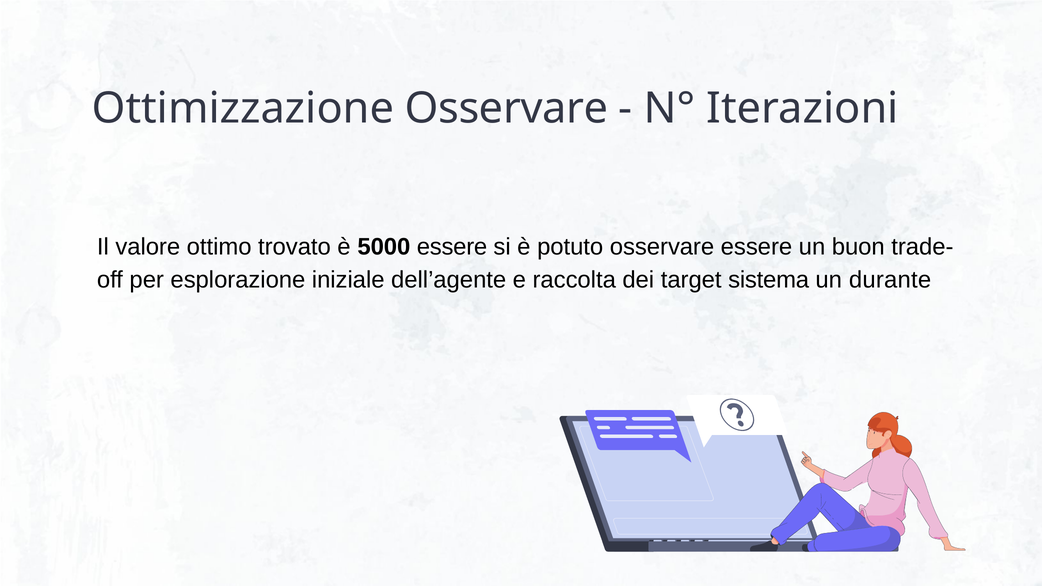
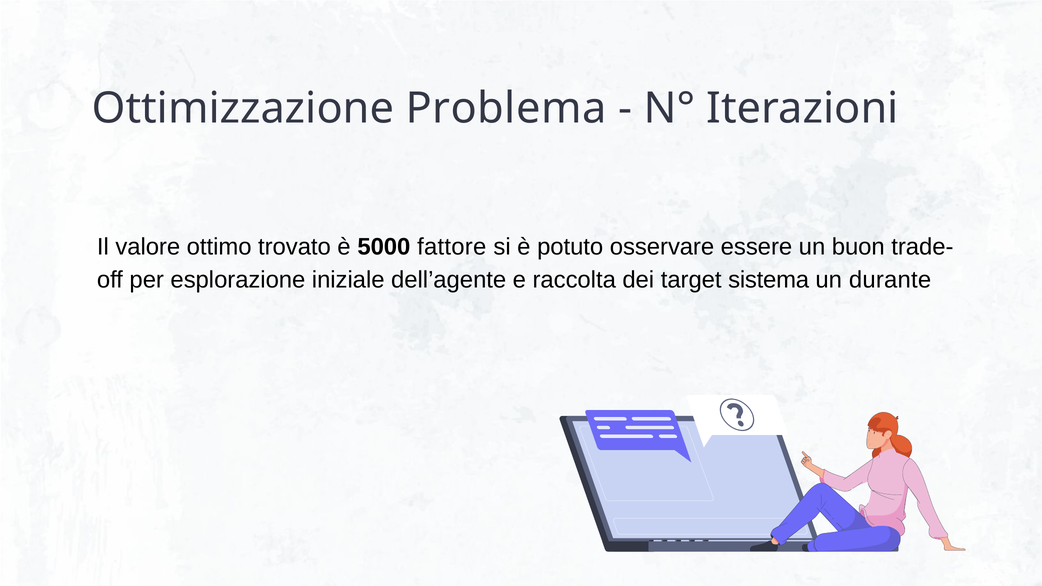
Ottimizzazione Osservare: Osservare -> Problema (506, 108)
5000 essere: essere -> fattore (452, 247)
